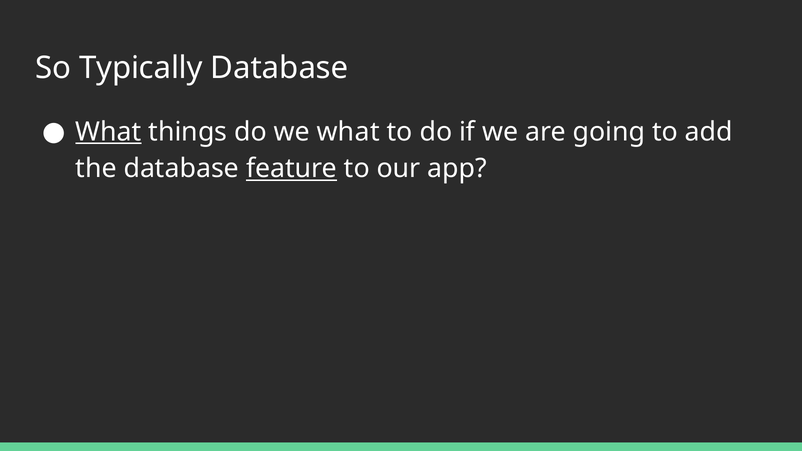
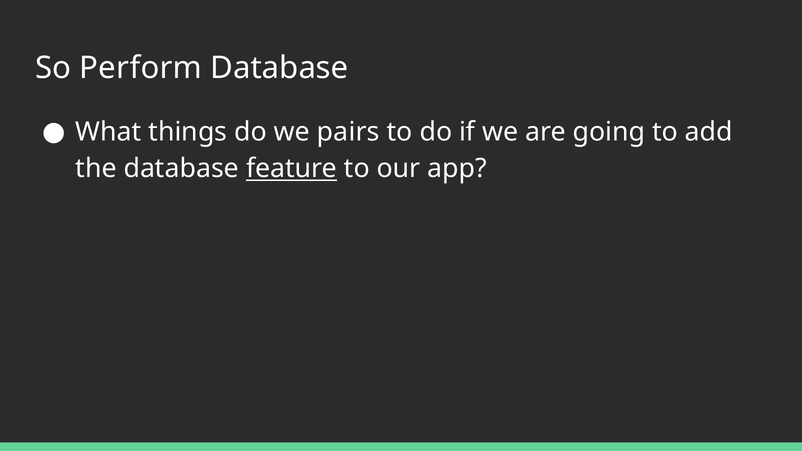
Typically: Typically -> Perform (141, 68)
What underline: present -> none (108, 132)
we what: what -> pairs (348, 132)
